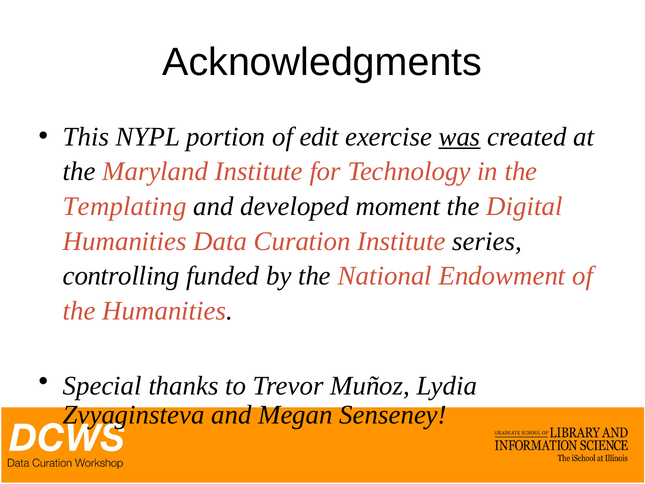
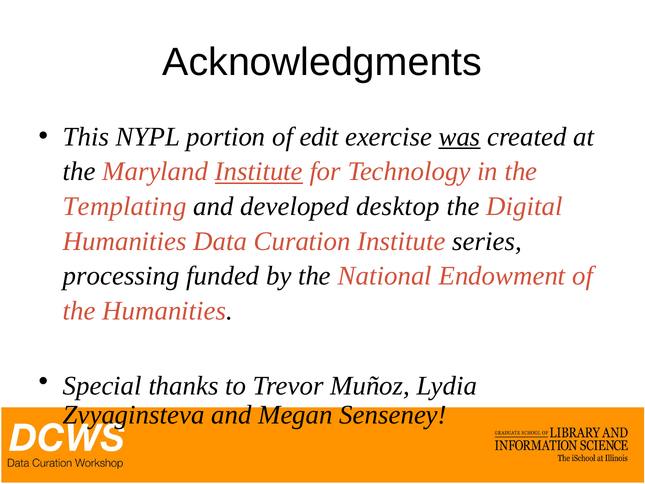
Institute underline: none -> present (259, 171)
moment: moment -> desktop (398, 206)
controlling: controlling -> processing (121, 276)
